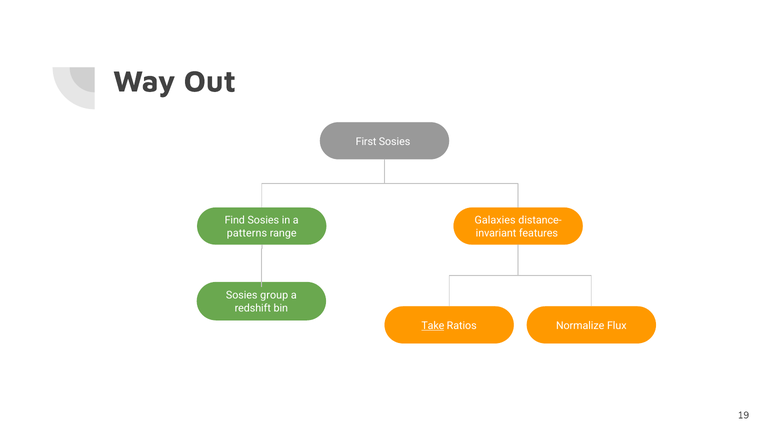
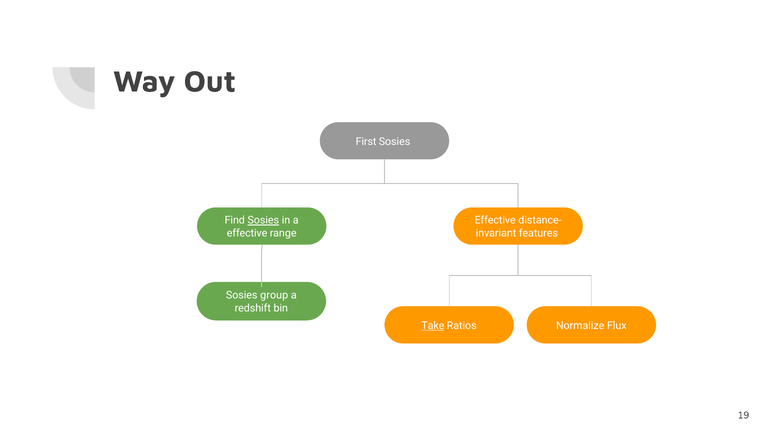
Sosies underline: none -> present (263, 220)
Galaxies: Galaxies -> Effective (495, 220)
patterns: patterns -> effective (247, 233)
